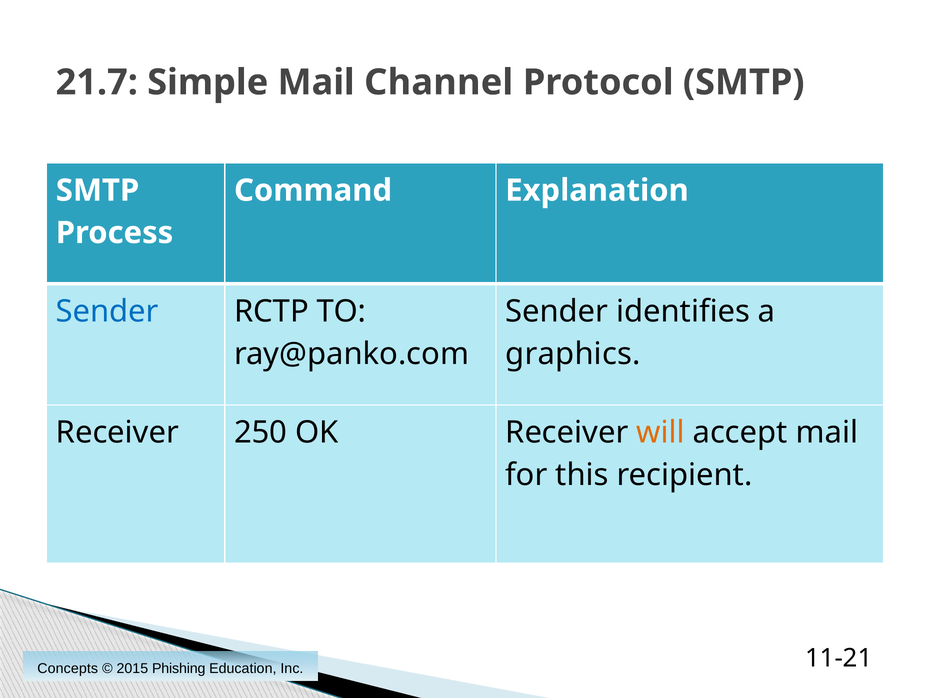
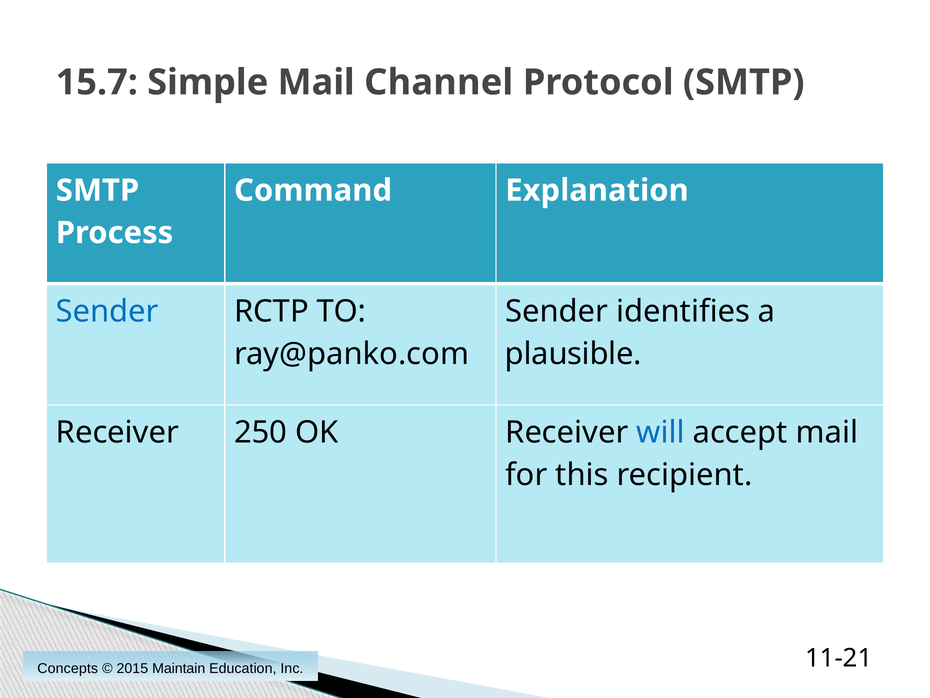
21.7: 21.7 -> 15.7 (97, 82)
graphics: graphics -> plausible (573, 354)
will colour: orange -> blue (661, 432)
Phishing: Phishing -> Maintain (179, 668)
